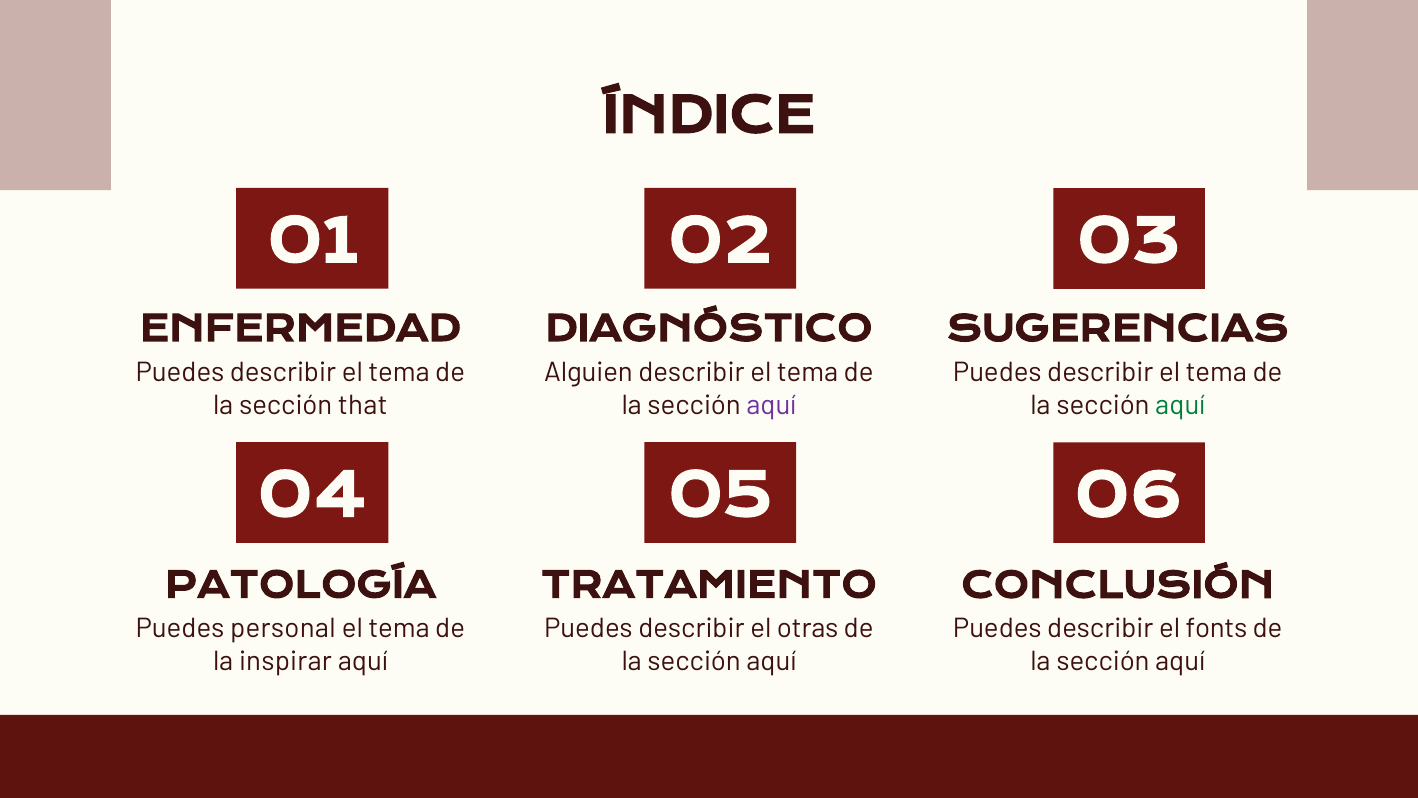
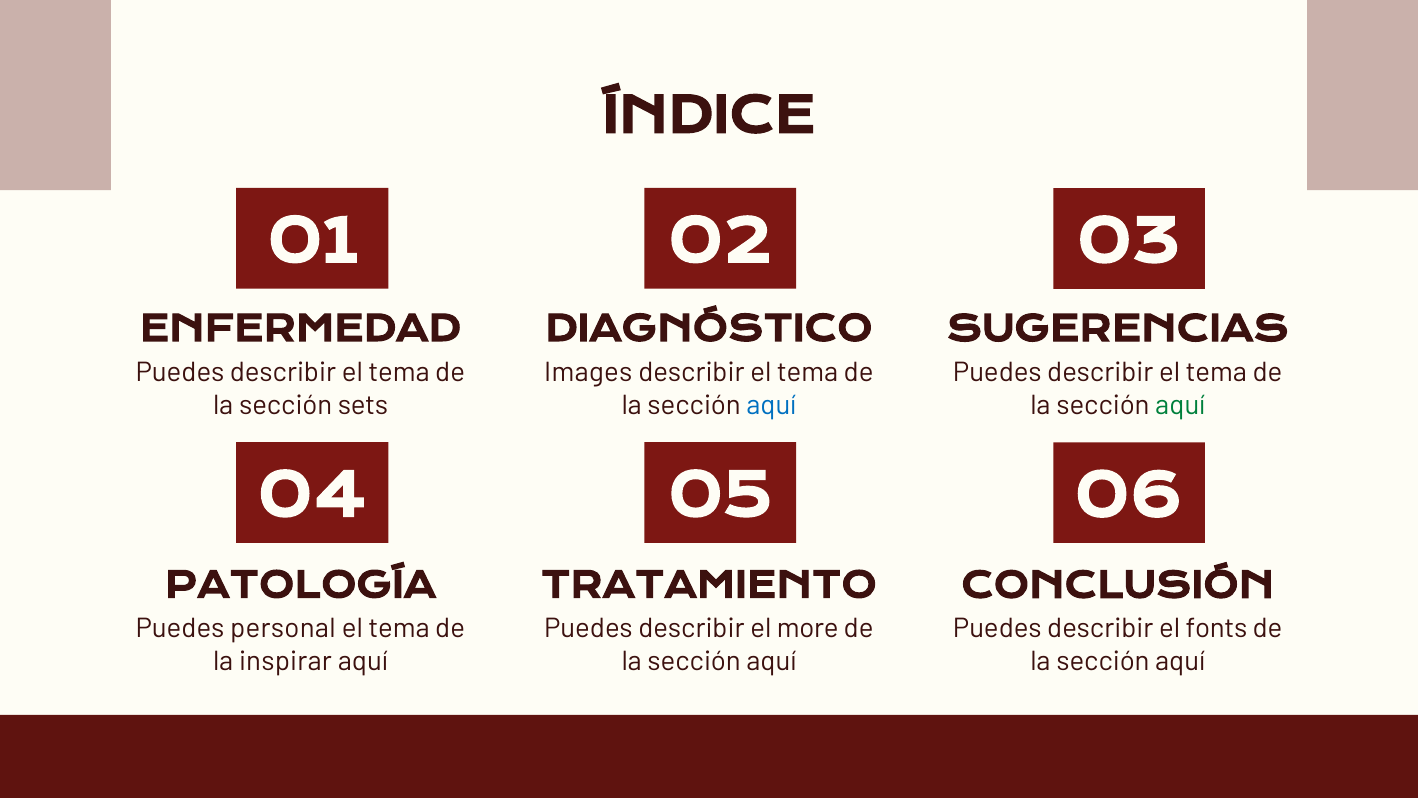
Alguien: Alguien -> Images (588, 372)
that: that -> sets (363, 405)
aquí colour: purple -> blue (771, 405)
otras: otras -> more (808, 628)
